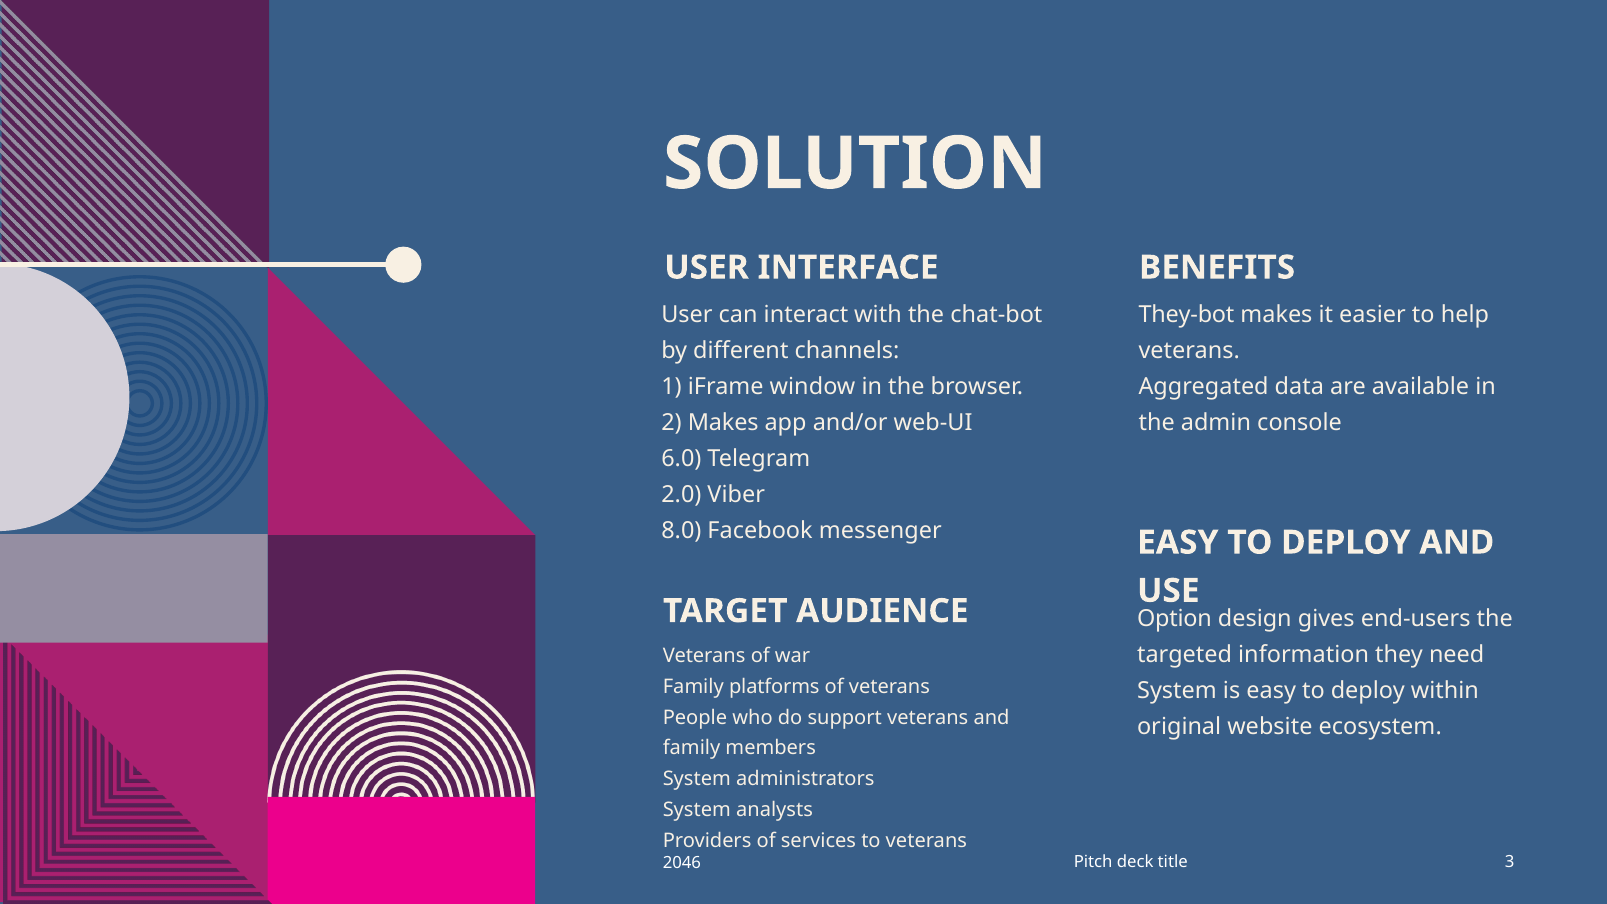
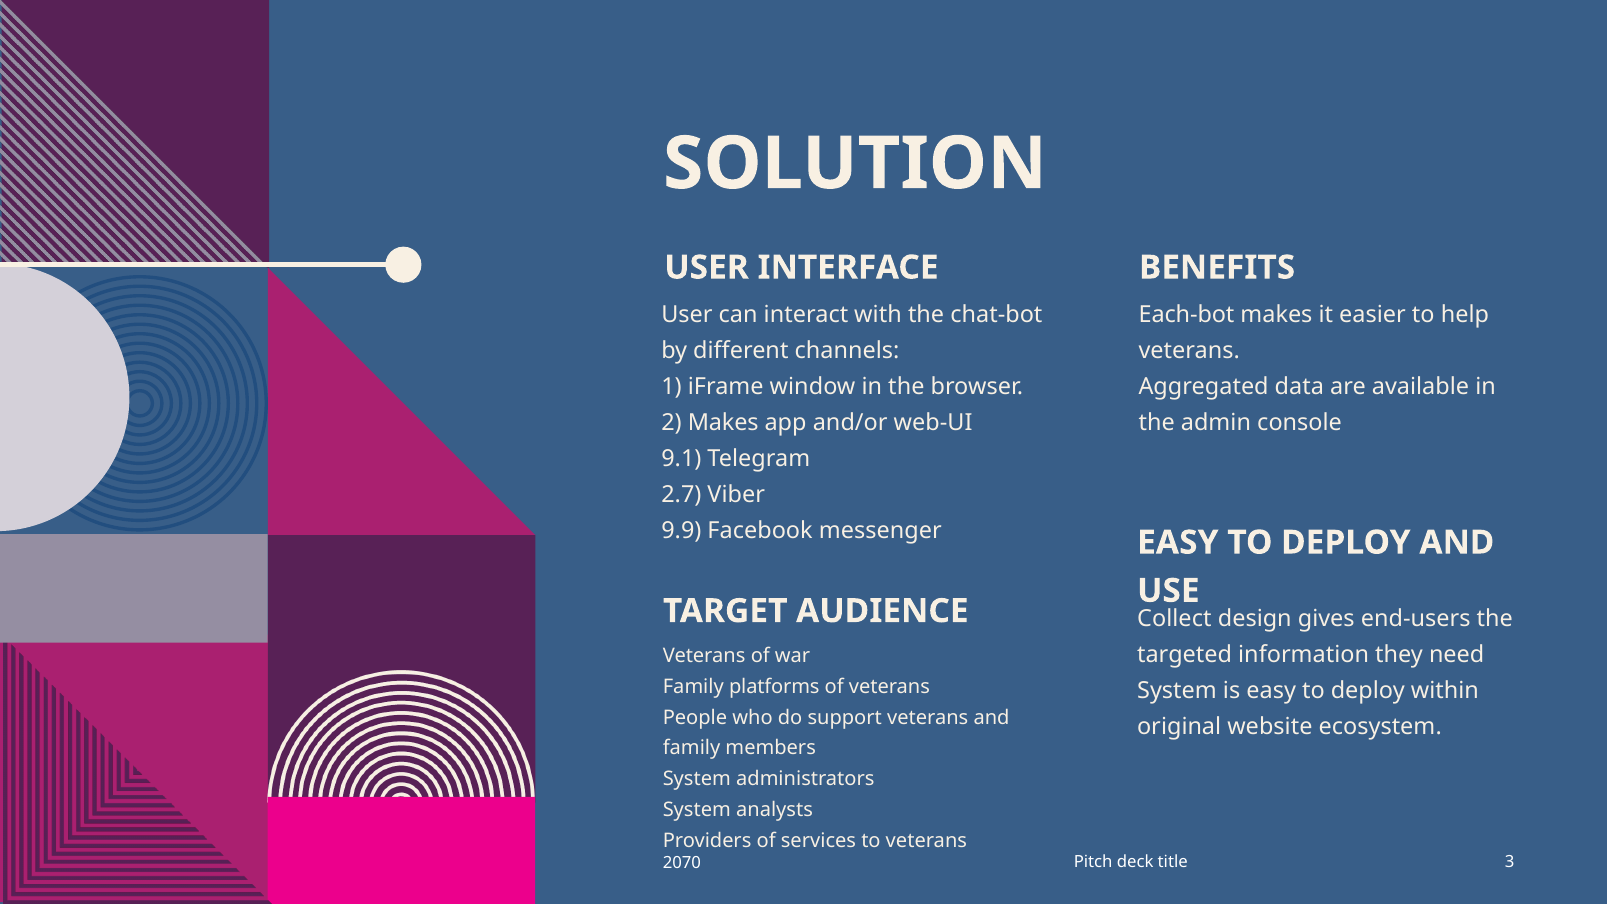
They-bot: They-bot -> Each-bot (1186, 315)
6.0: 6.0 -> 9.1 (681, 459)
2.0: 2.0 -> 2.7 (681, 495)
8.0: 8.0 -> 9.9 (681, 531)
Option: Option -> Collect (1174, 618)
2046: 2046 -> 2070 (682, 863)
